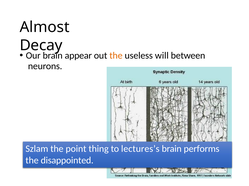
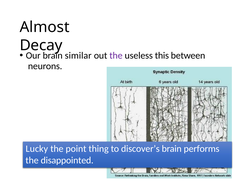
appear: appear -> similar (78, 56)
the colour: orange -> purple (116, 56)
will: will -> this (162, 56)
Szlam: Szlam -> Lucky (37, 149)
lectures’s: lectures’s -> discover’s (140, 149)
